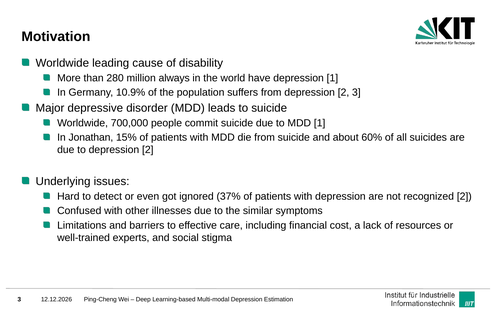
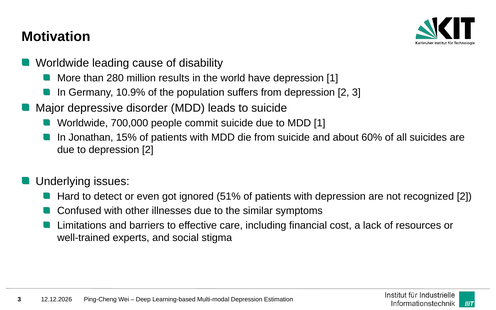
always: always -> results (174, 78)
37%: 37% -> 51% (229, 196)
